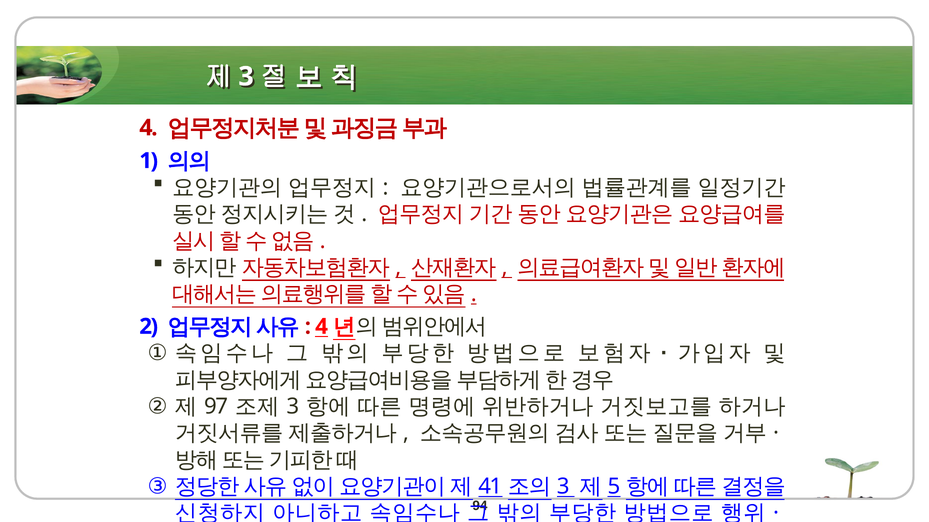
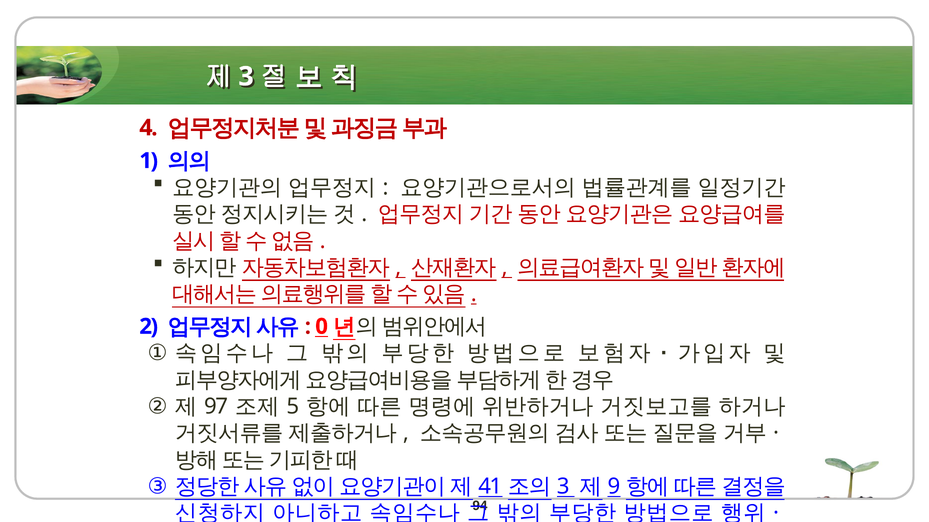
4: 4 -> 0 (322, 327)
3: 3 -> 5 (293, 407)
5: 5 -> 9 (614, 487)
